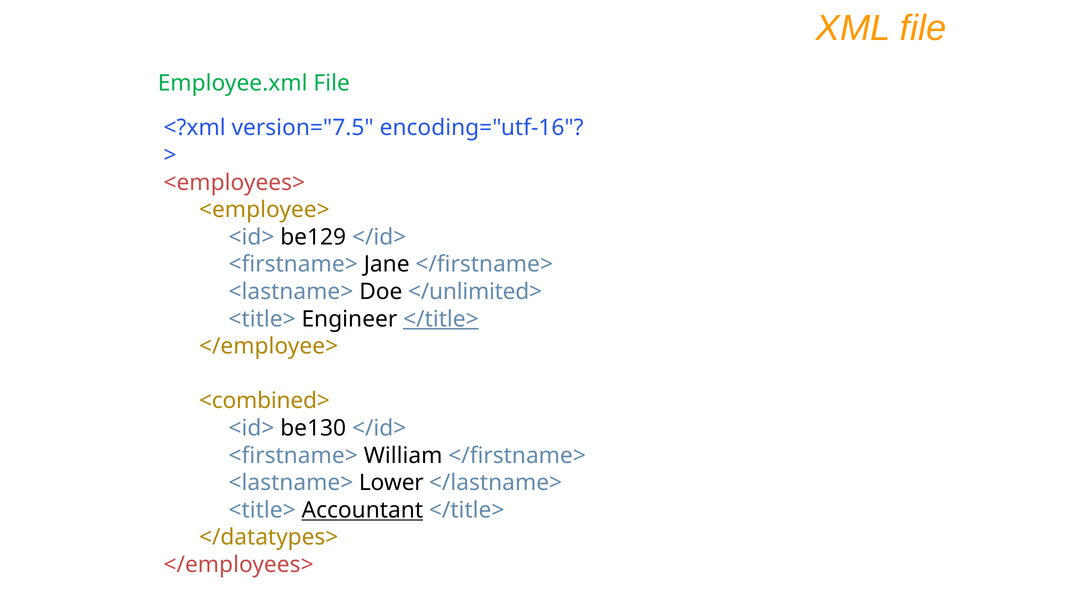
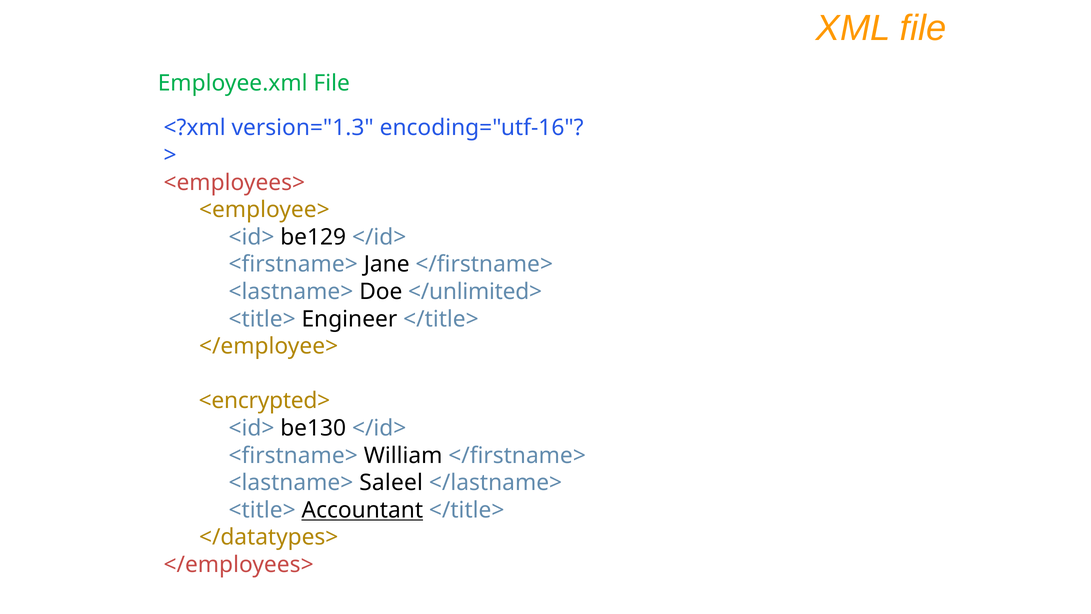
version="7.5: version="7.5 -> version="1.3 (303, 128)
</title> underline: present -> none (441, 319)
<combined>: <combined> -> <encrypted> (264, 401)
Lower: Lower -> Saleel (391, 483)
